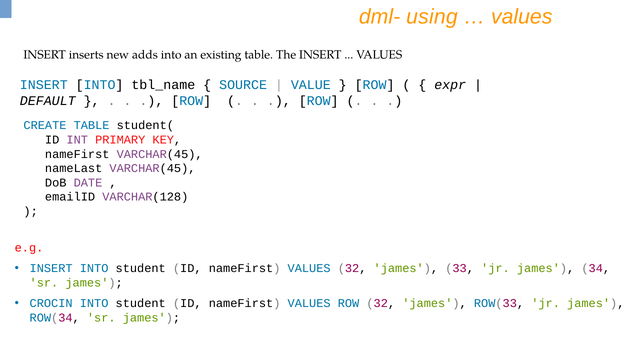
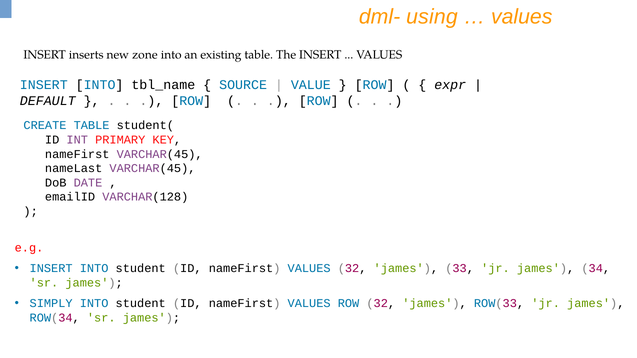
adds: adds -> zone (145, 55)
CROCIN: CROCIN -> SIMPLY (51, 304)
